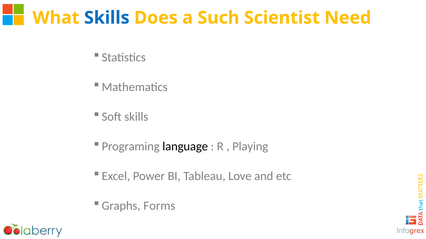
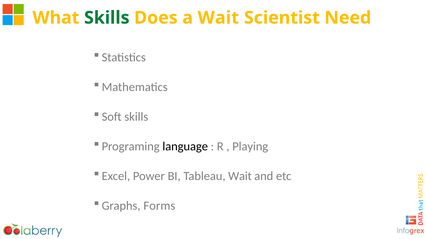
Skills colour: blue -> green (107, 18)
a Such: Such -> Wait (218, 18)
Tableau Love: Love -> Wait (240, 177)
